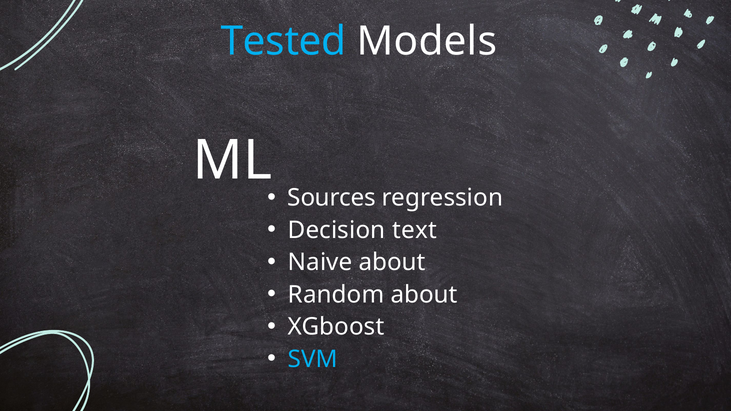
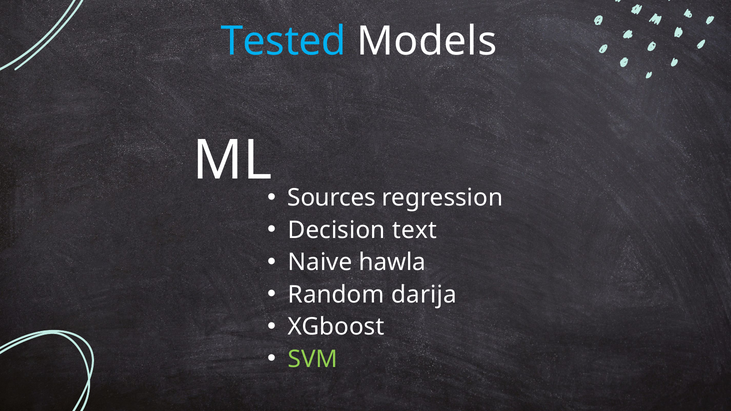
Naive about: about -> hawla (392, 263)
Random about: about -> darija (424, 295)
SVM colour: light blue -> light green (313, 359)
